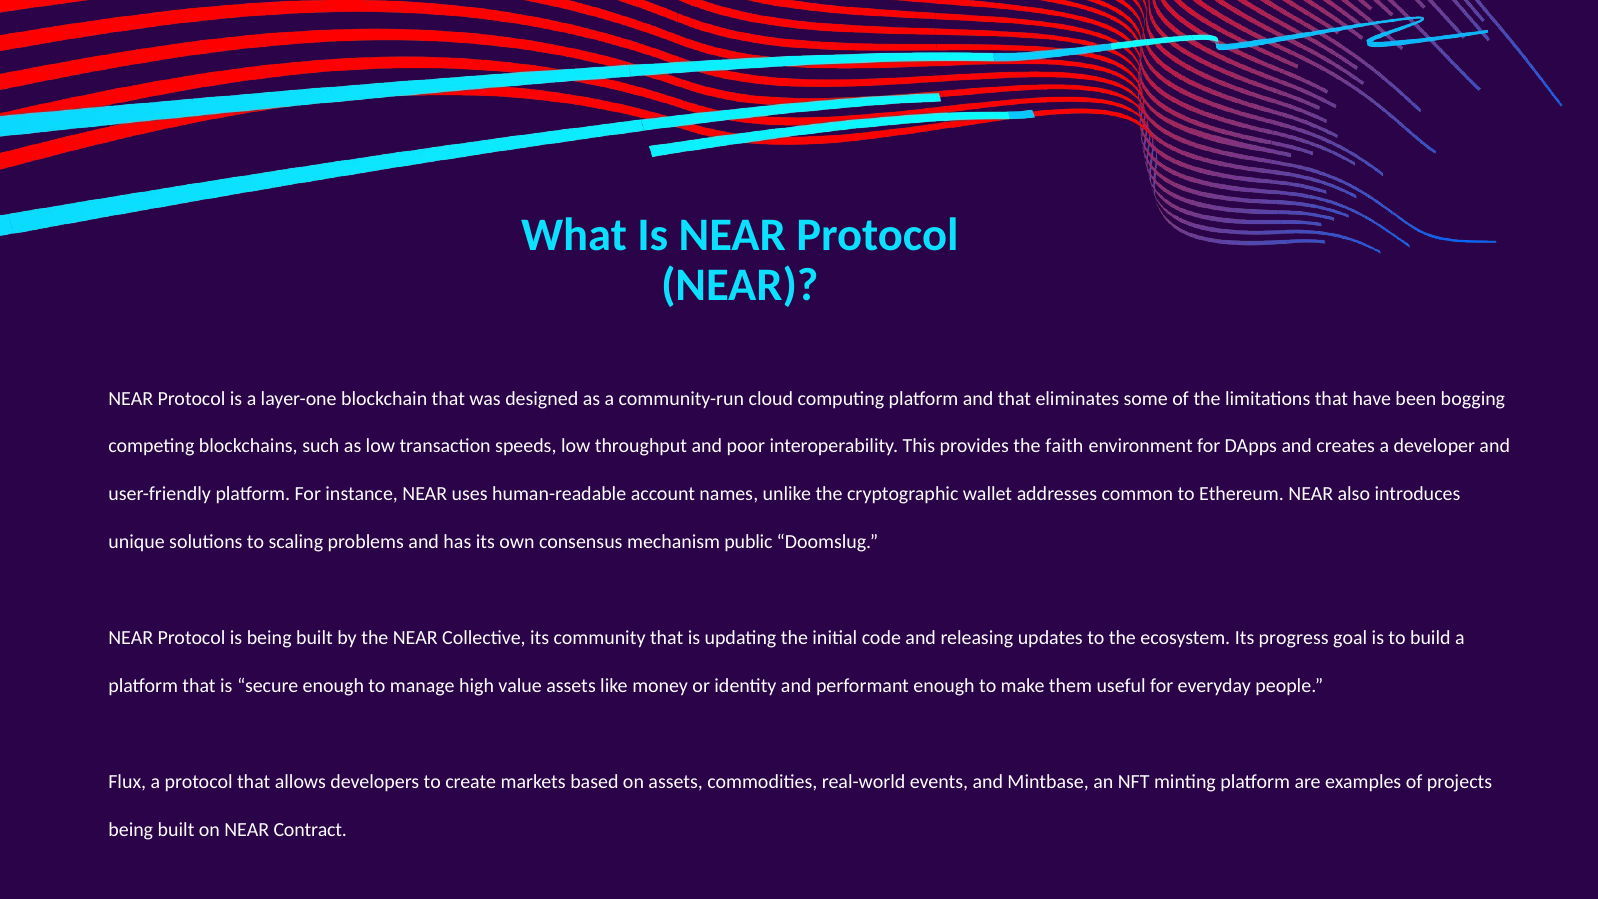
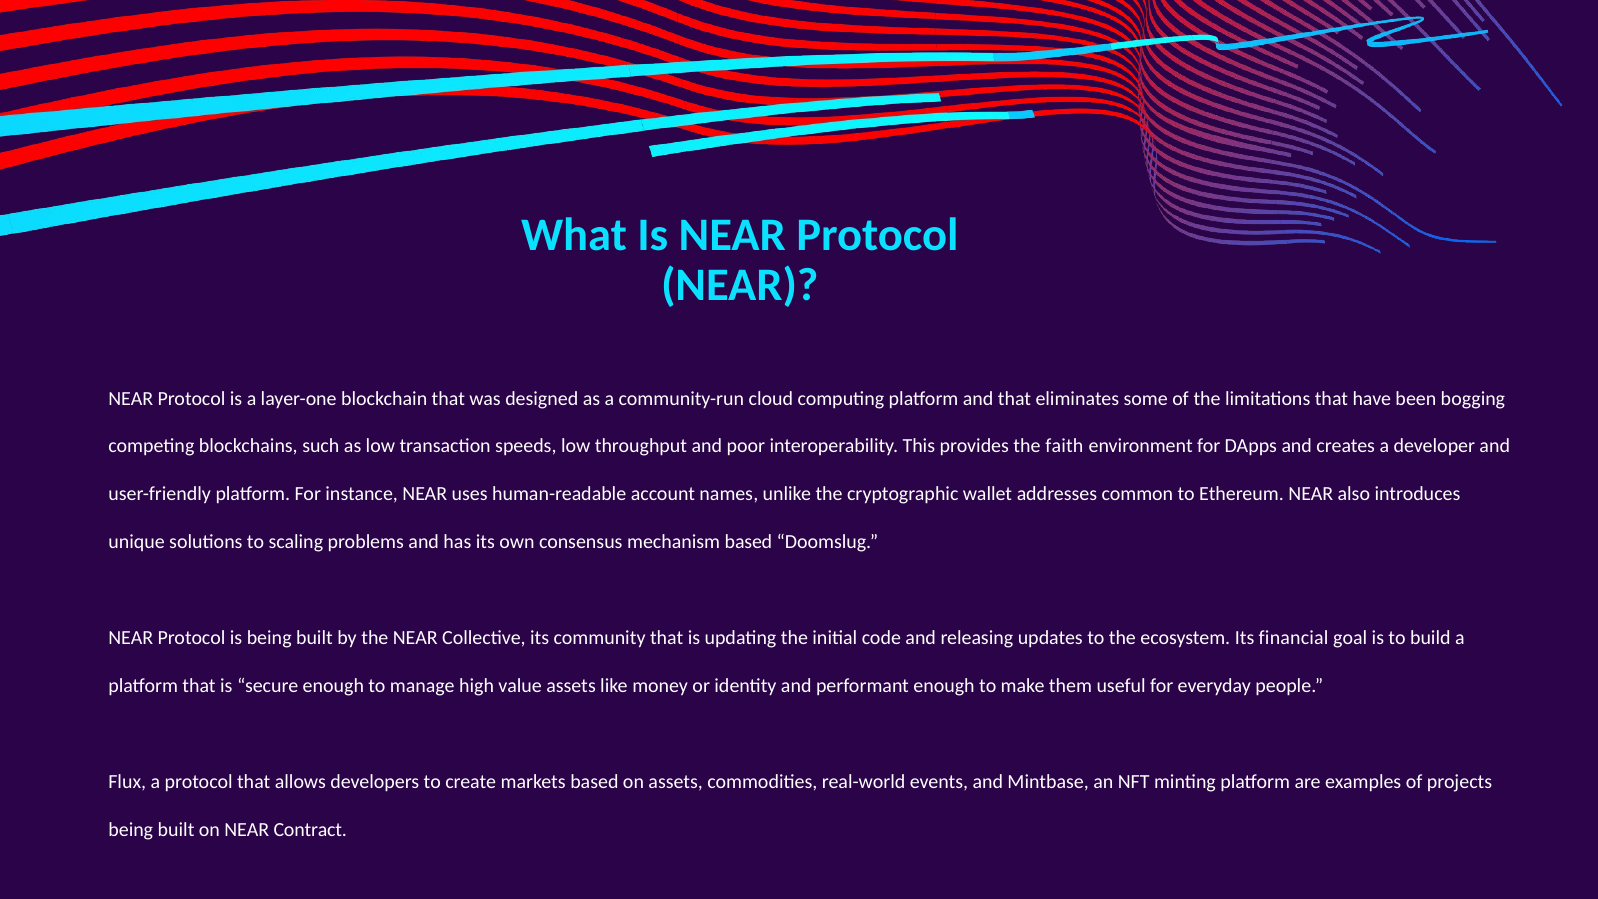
mechanism public: public -> based (748, 542)
progress: progress -> financial (1294, 638)
